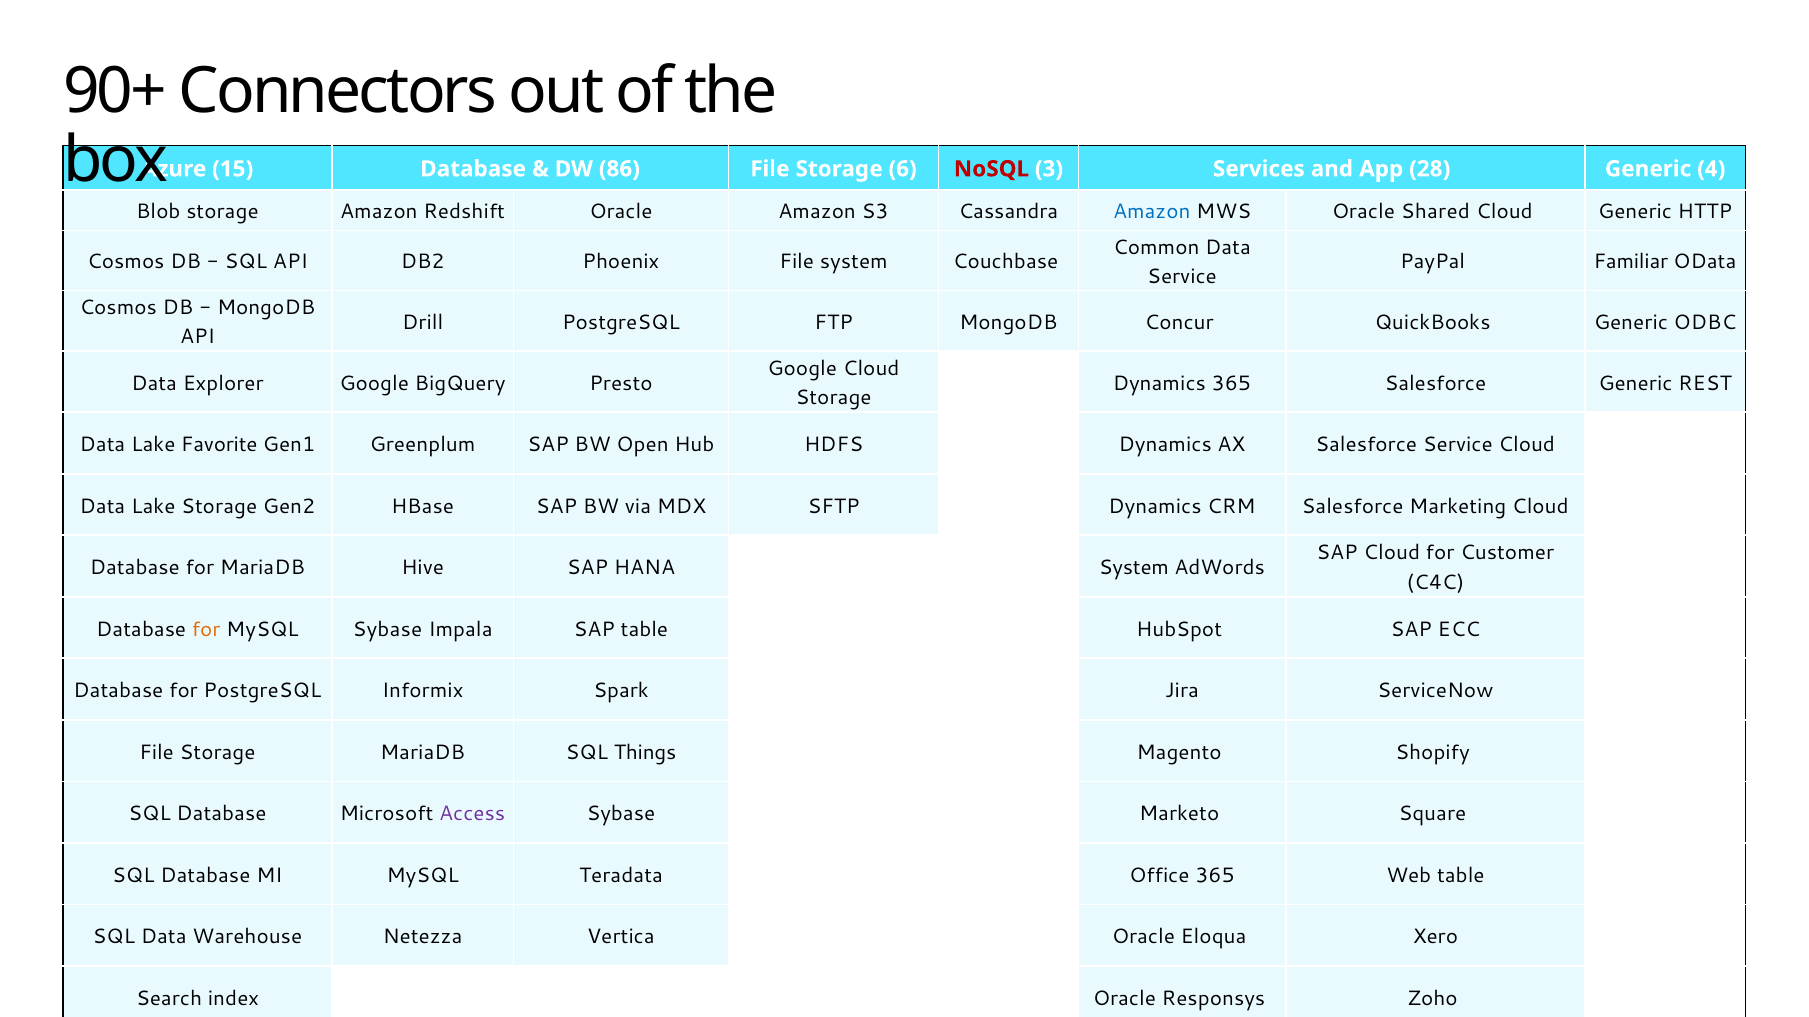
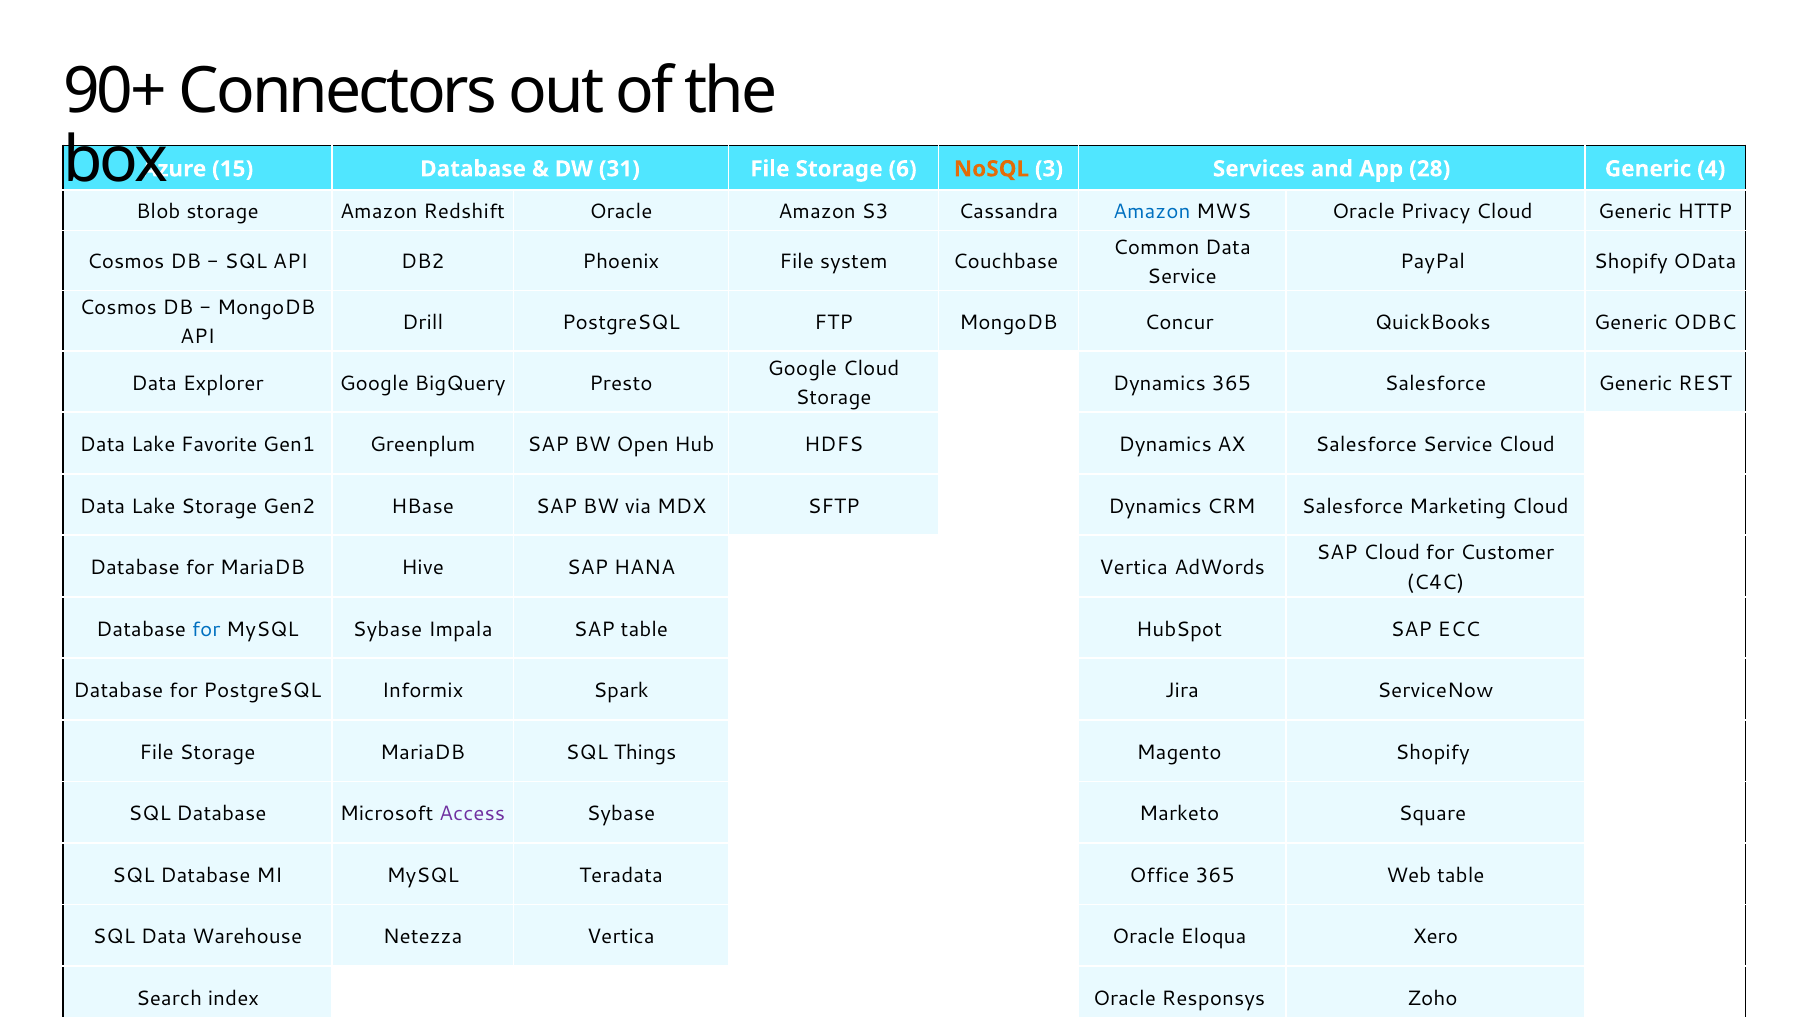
86: 86 -> 31 (619, 169)
NoSQL colour: red -> orange (991, 169)
Shared: Shared -> Privacy (1435, 212)
PayPal Familiar: Familiar -> Shopify (1631, 262)
HANA System: System -> Vertica (1134, 568)
for colour: orange -> blue (206, 630)
